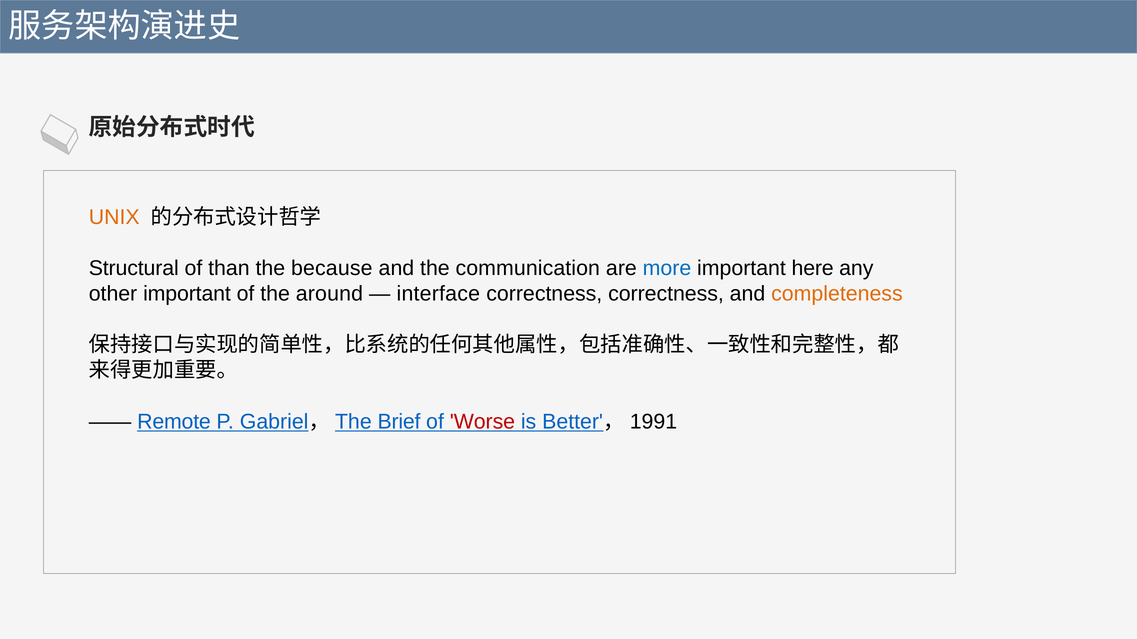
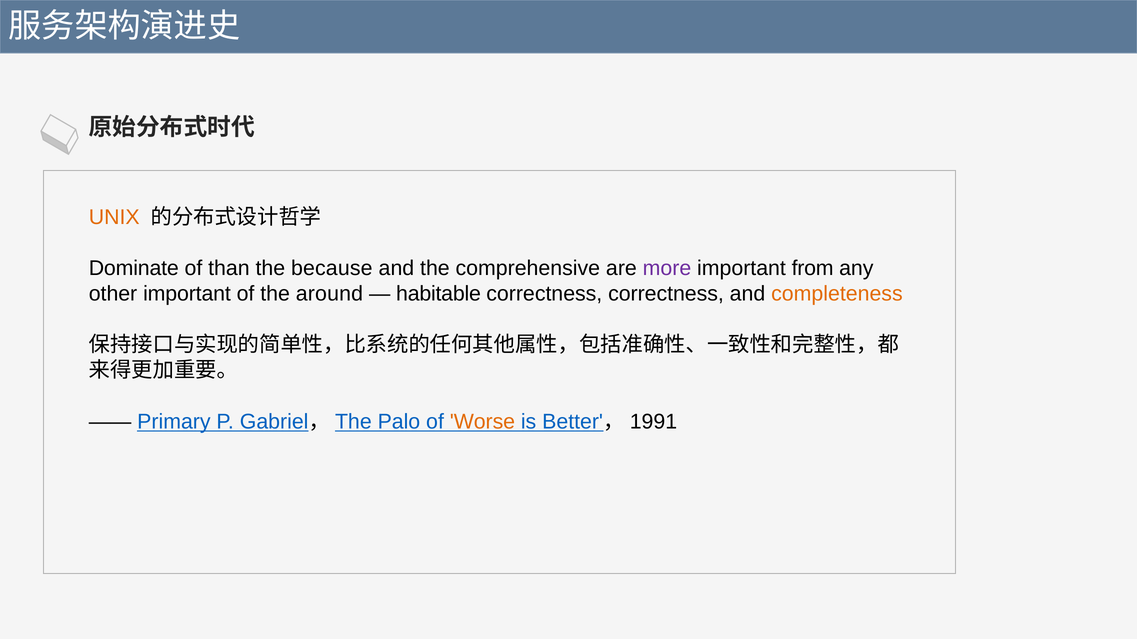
Structural: Structural -> Dominate (134, 268)
communication: communication -> comprehensive (528, 268)
more colour: blue -> purple (667, 268)
here: here -> from (813, 268)
interface: interface -> habitable (439, 294)
Remote: Remote -> Primary (174, 422)
Brief: Brief -> Palo (399, 422)
Worse colour: red -> orange (482, 422)
